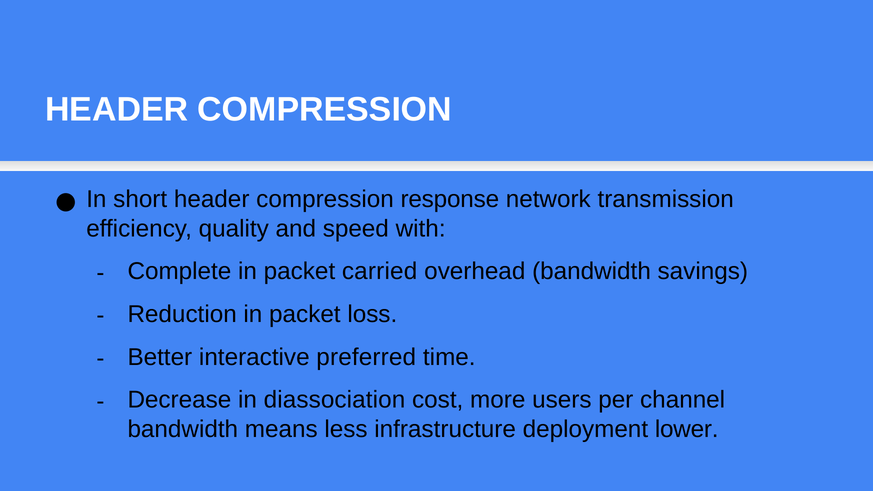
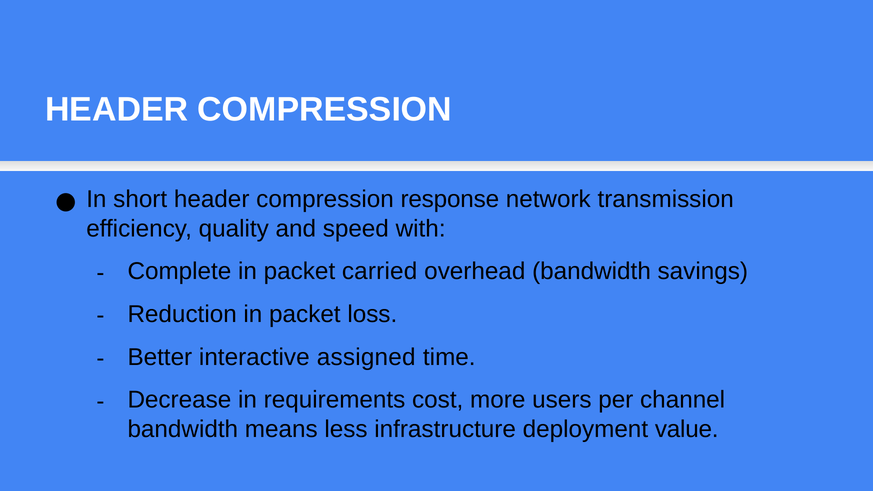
preferred: preferred -> assigned (366, 357)
diassociation: diassociation -> requirements (335, 400)
lower: lower -> value (687, 429)
